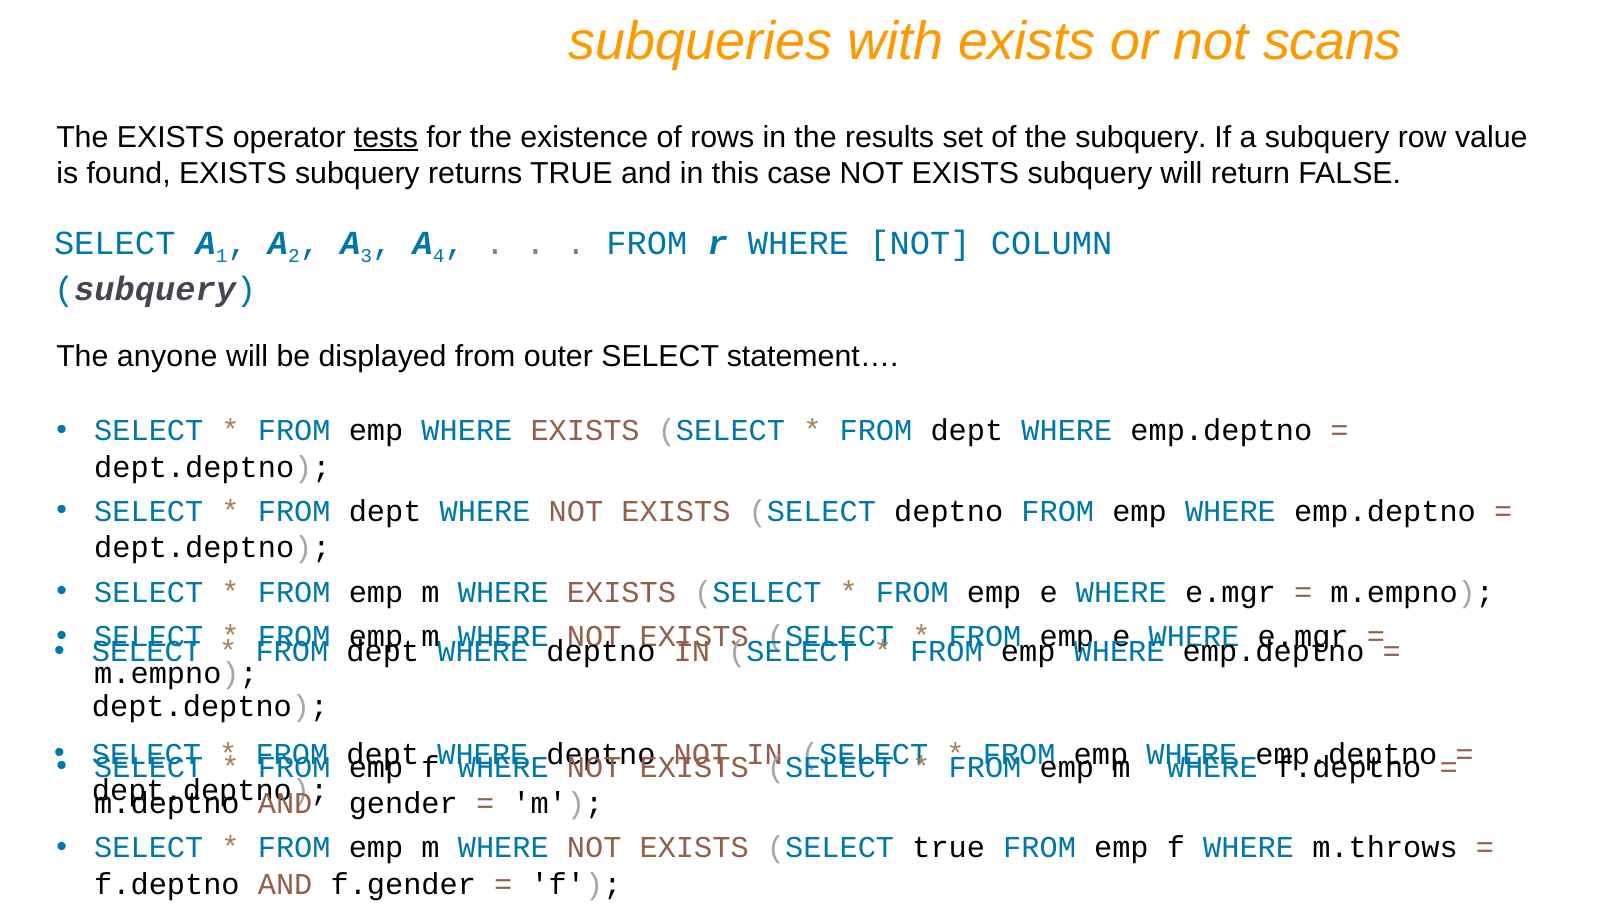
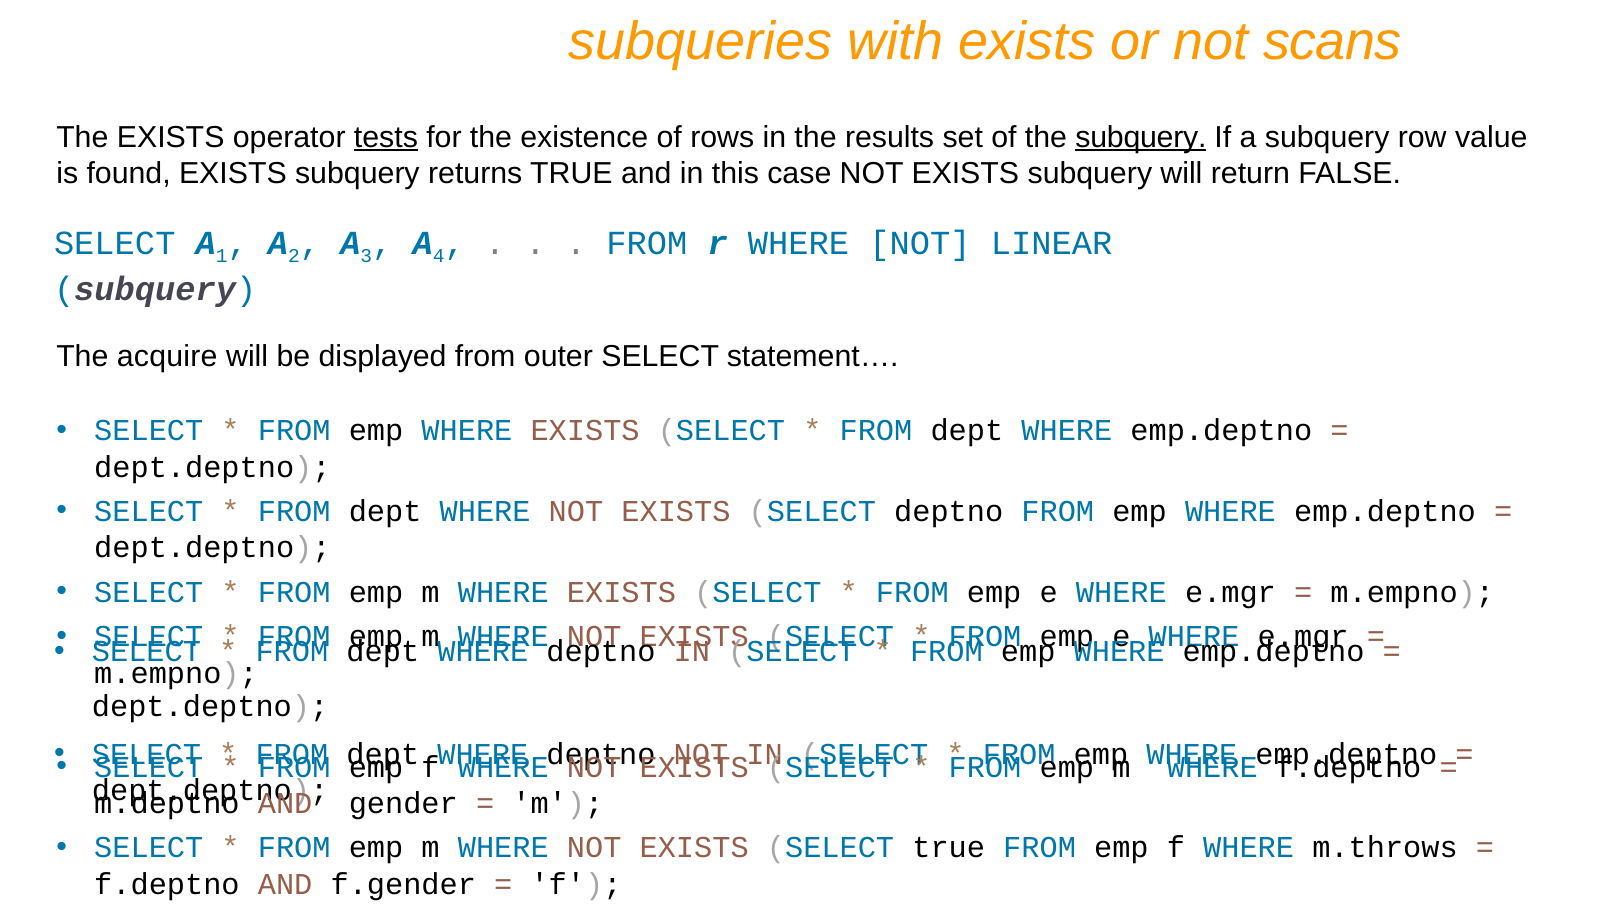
subquery underline: none -> present (1141, 137)
COLUMN: COLUMN -> LINEAR (1052, 243)
anyone: anyone -> acquire (167, 357)
